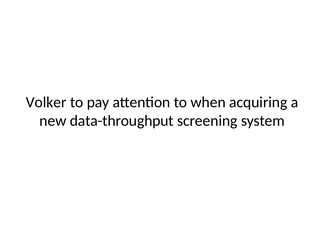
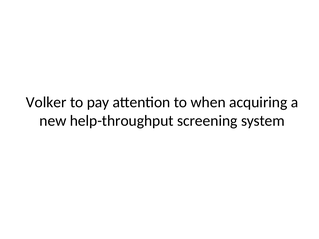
data-throughput: data-throughput -> help-throughput (122, 121)
